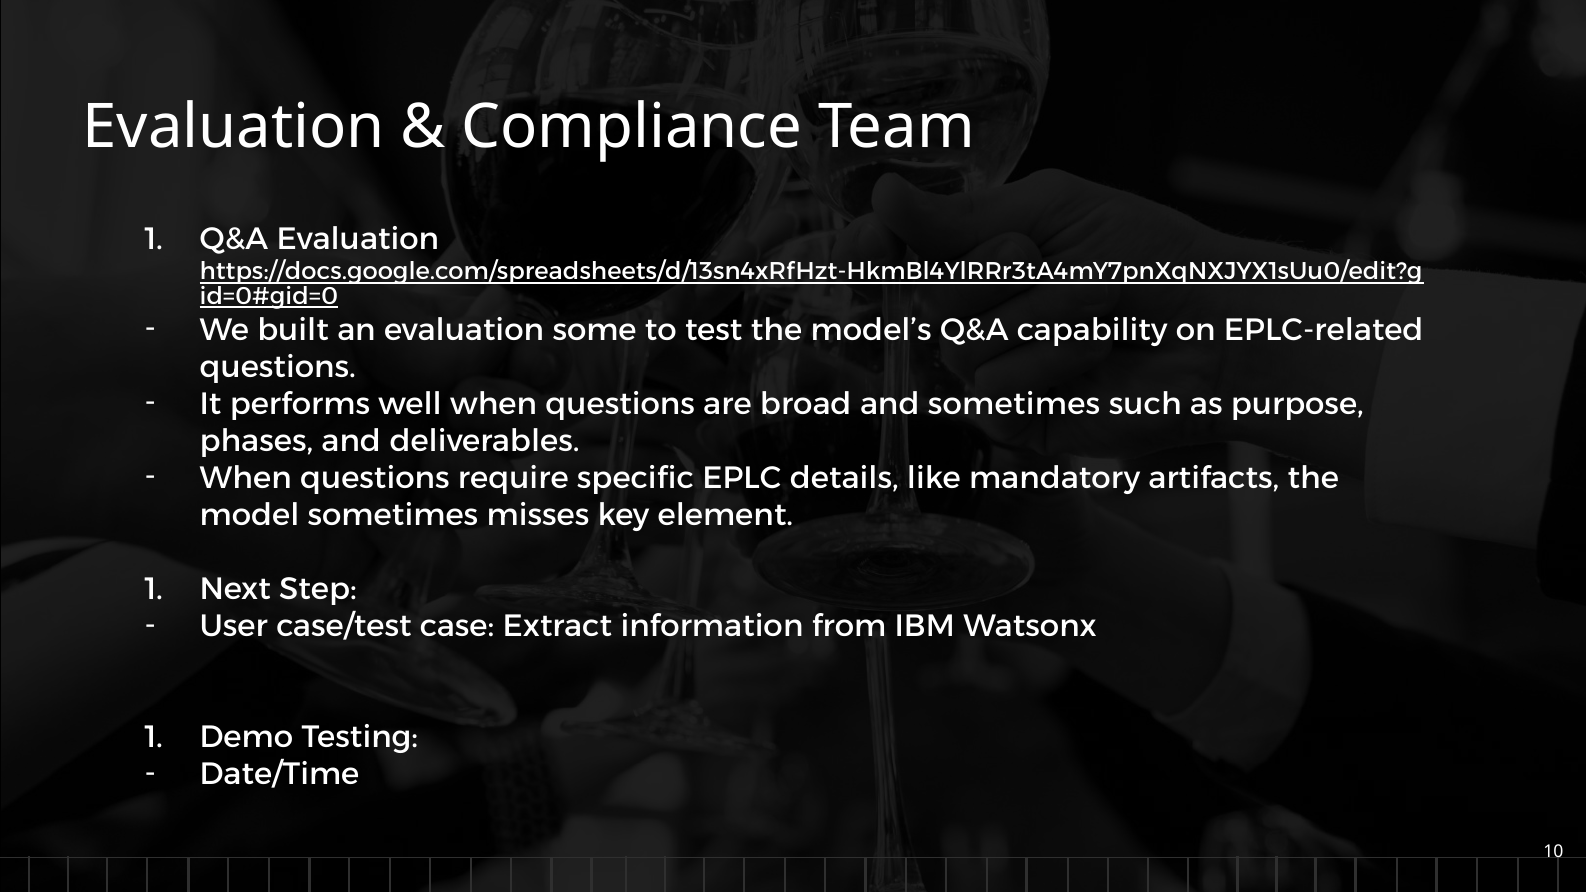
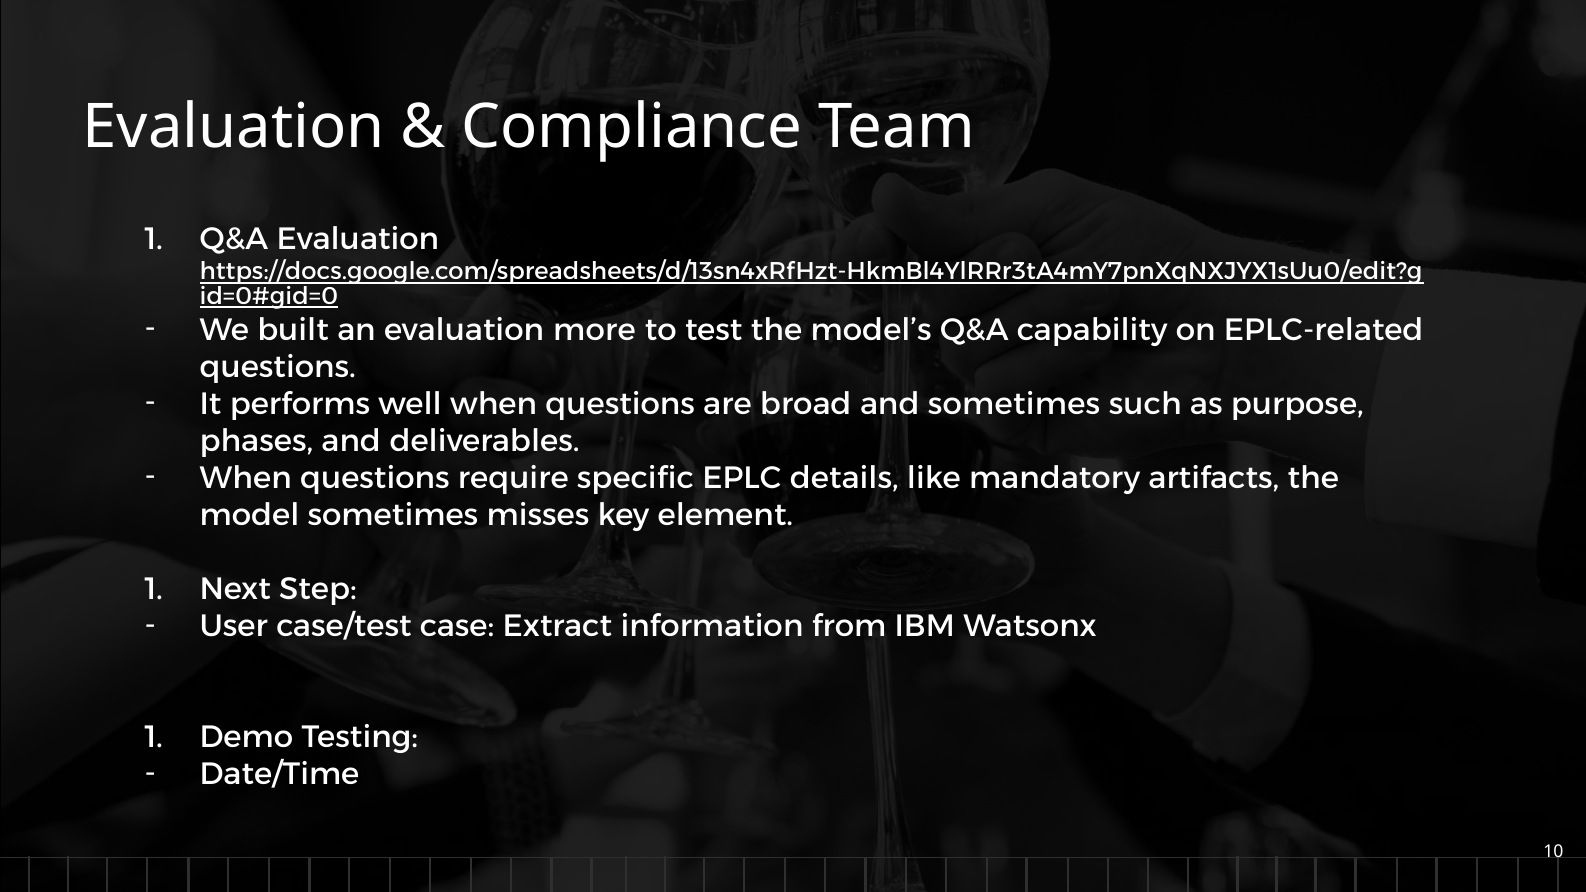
some: some -> more (594, 330)
